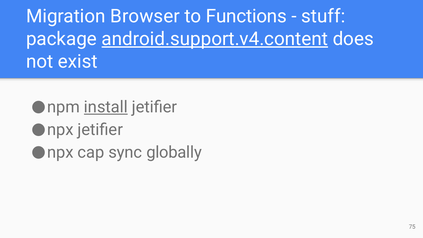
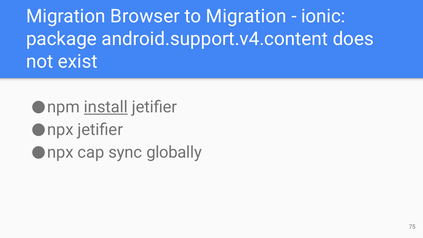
to Functions: Functions -> Migration (246, 16)
stuff: stuff -> ionic (323, 16)
android.support.v4.content underline: present -> none (215, 39)
